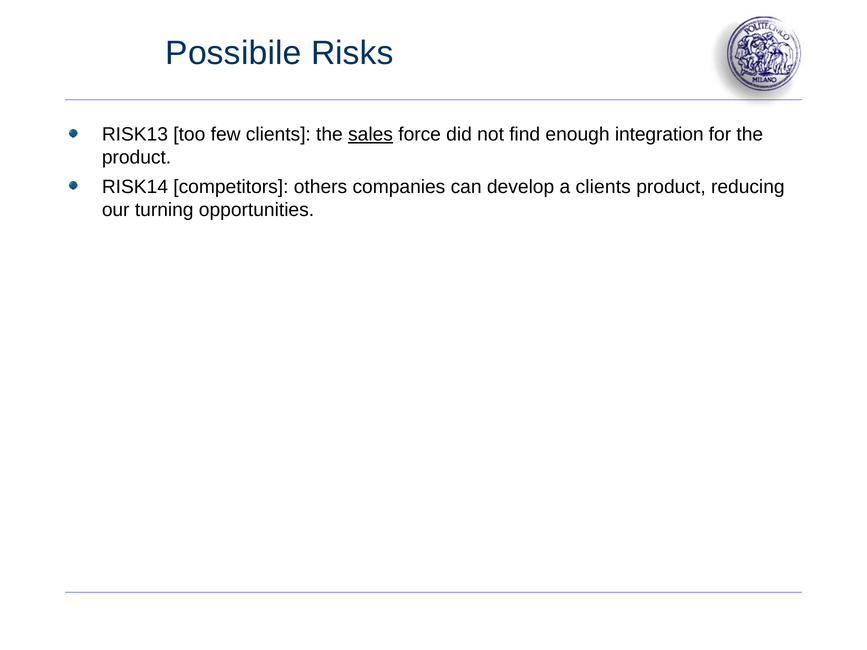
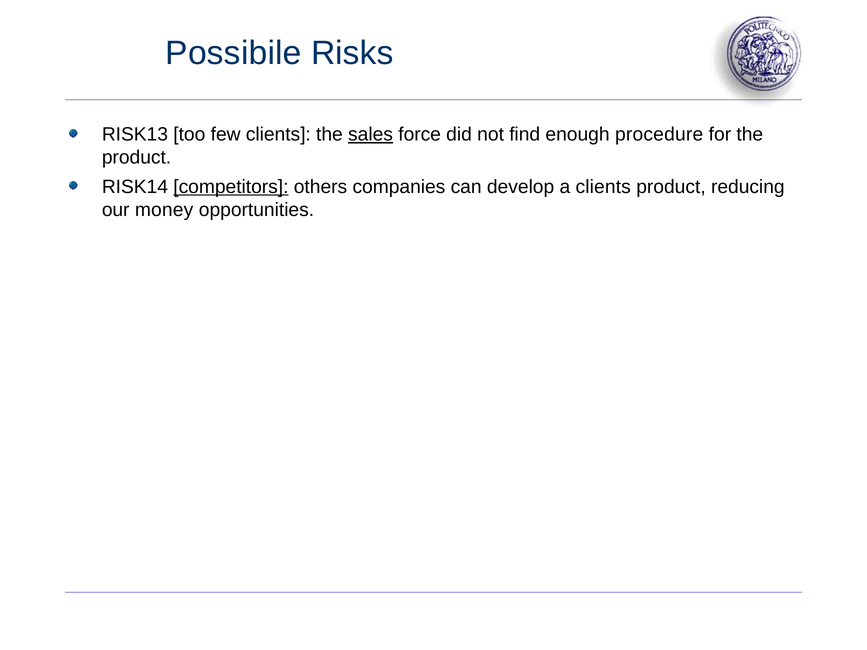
integration: integration -> procedure (659, 135)
competitors underline: none -> present (231, 187)
turning: turning -> money (164, 210)
